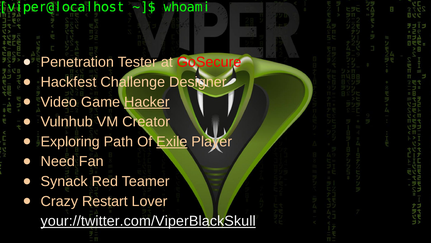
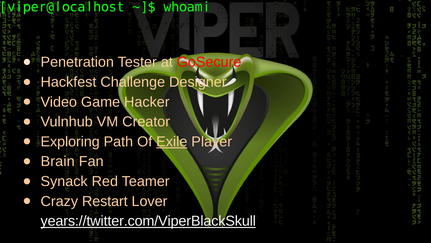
Hacker underline: present -> none (147, 102)
Need: Need -> Brain (58, 161)
your://twitter.com/ViperBlackSkull: your://twitter.com/ViperBlackSkull -> years://twitter.com/ViperBlackSkull (148, 221)
